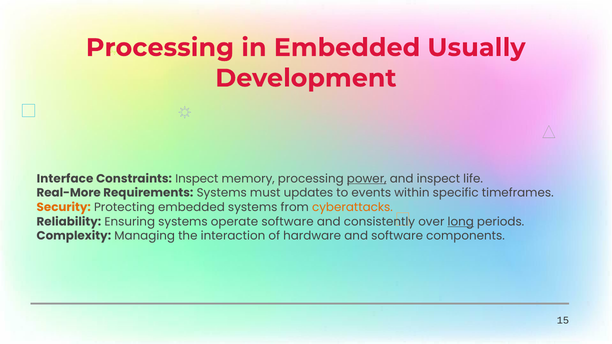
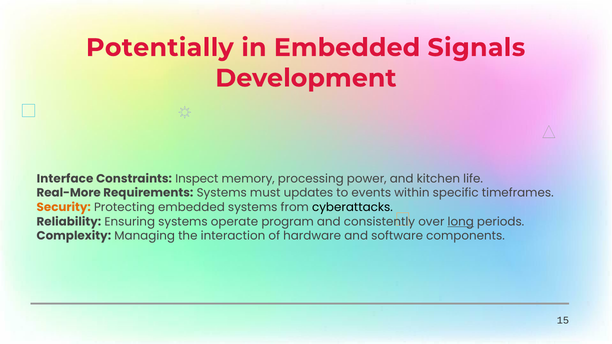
Processing: Processing -> Potentially (160, 48)
Usually: Usually -> Signals (476, 48)
power underline: present -> none (367, 179)
and inspect: inspect -> kitchen (438, 179)
cyberattacks colour: orange -> black (352, 207)
operate software: software -> program (288, 222)
